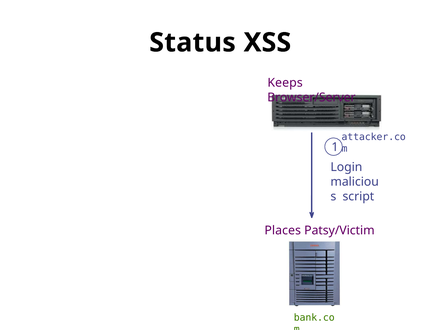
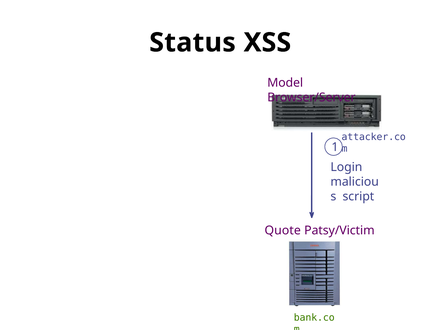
Keeps: Keeps -> Model (285, 83)
Places: Places -> Quote (283, 230)
